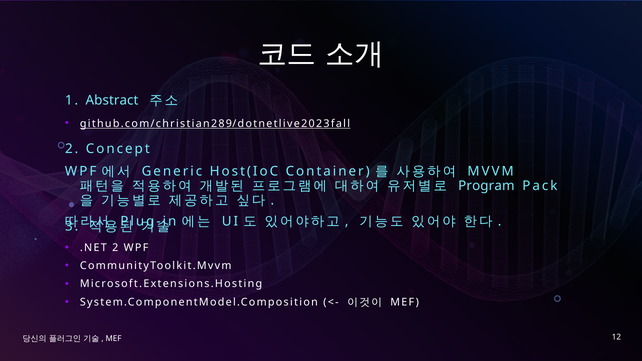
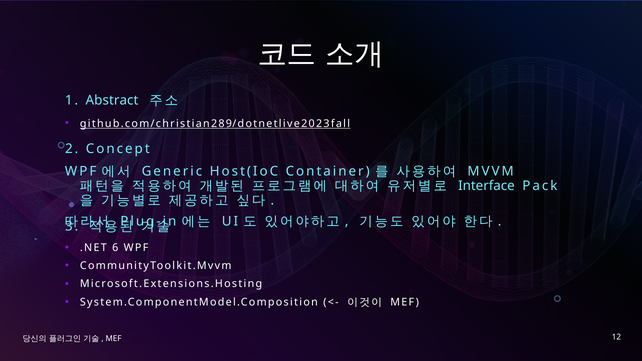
Program: Program -> Interface (486, 186)
.NET 2: 2 -> 6 (115, 248)
